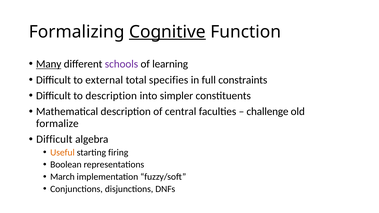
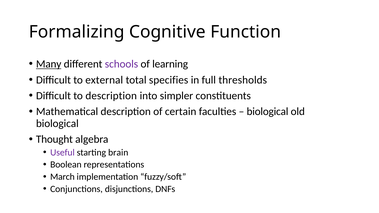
Cognitive underline: present -> none (167, 32)
constraints: constraints -> thresholds (243, 80)
central: central -> certain (181, 112)
challenge: challenge -> biological (268, 112)
formalize: formalize -> biological (57, 124)
Difficult: Difficult -> Thought (54, 139)
Useful colour: orange -> purple (62, 153)
firing: firing -> brain (118, 153)
